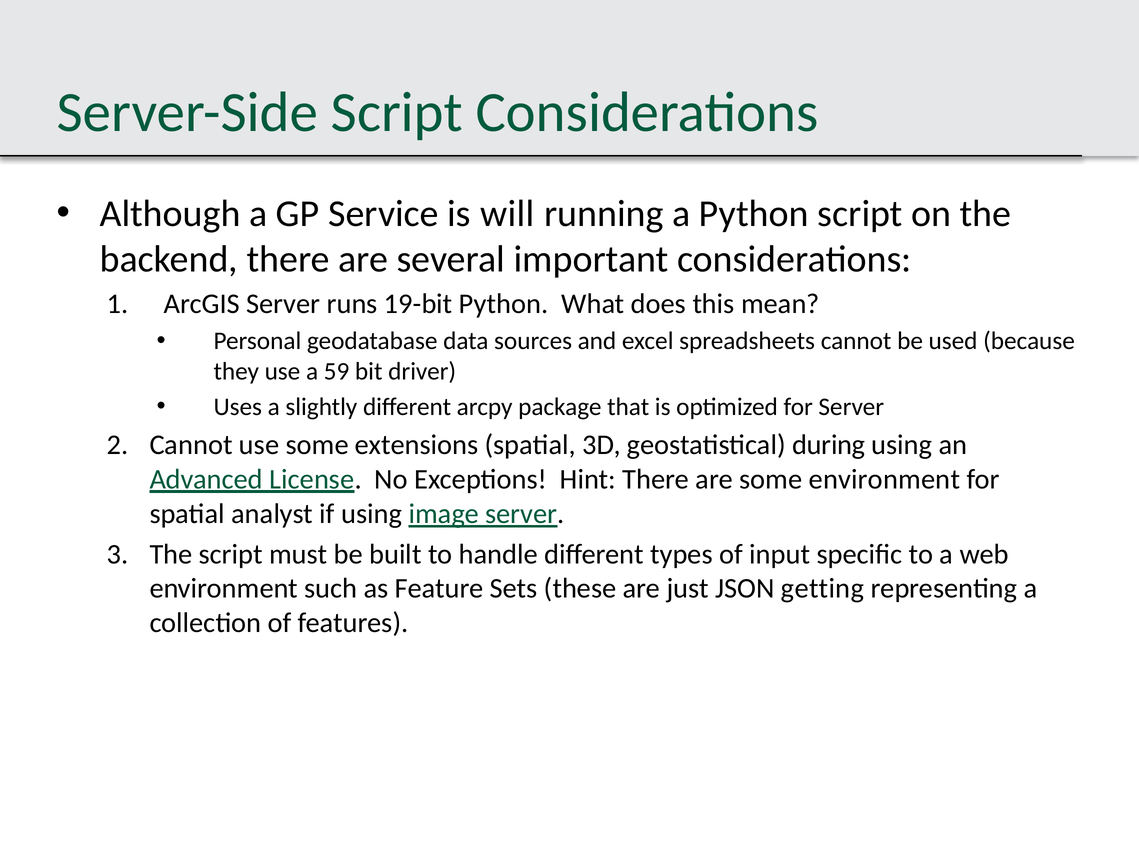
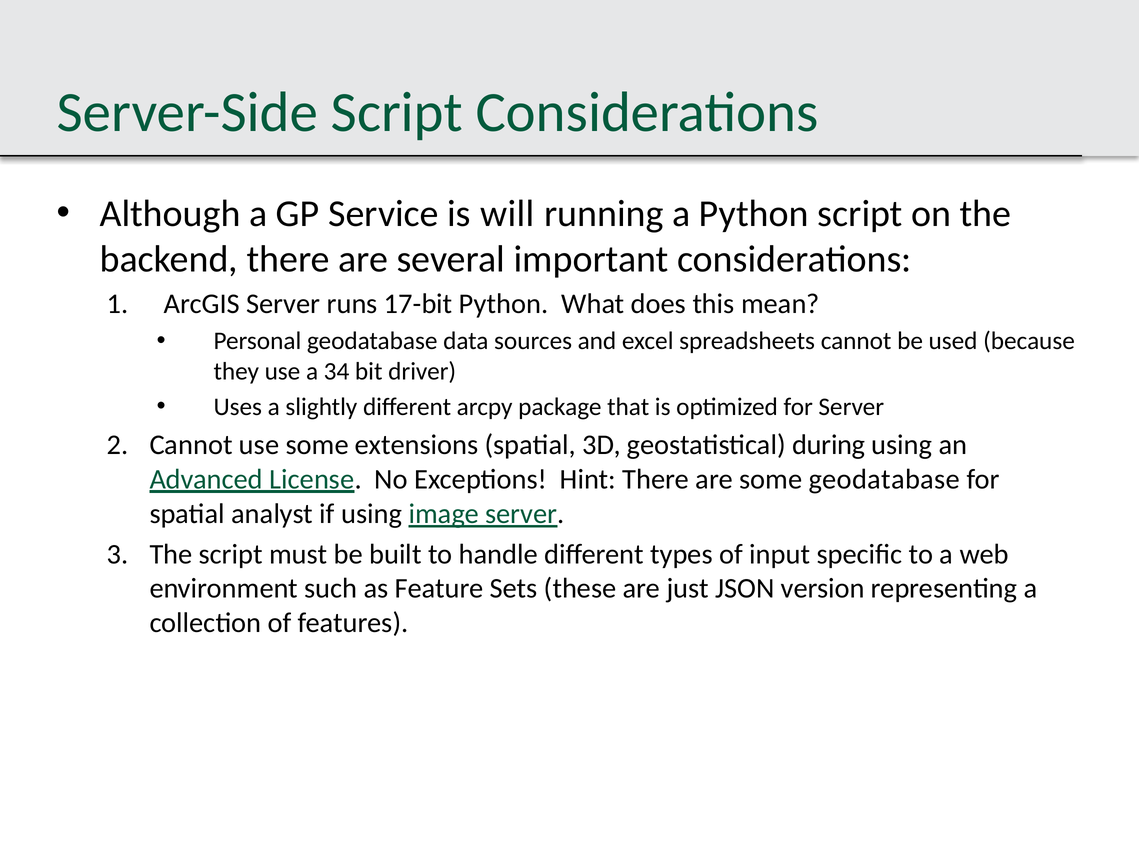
19-bit: 19-bit -> 17-bit (418, 304)
59: 59 -> 34 (337, 372)
some environment: environment -> geodatabase (884, 479)
getting: getting -> version (823, 589)
